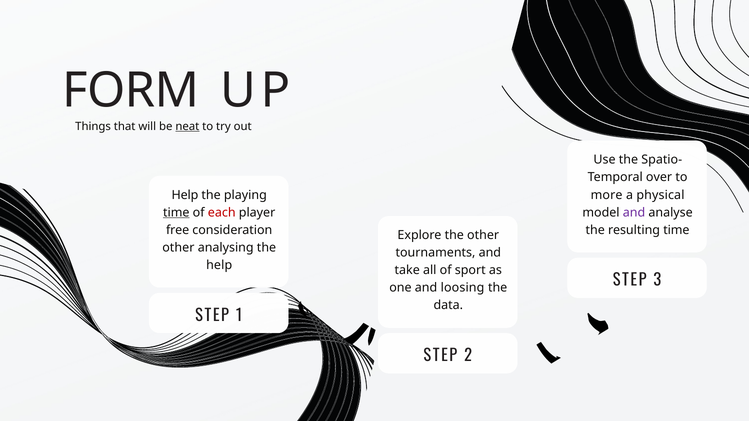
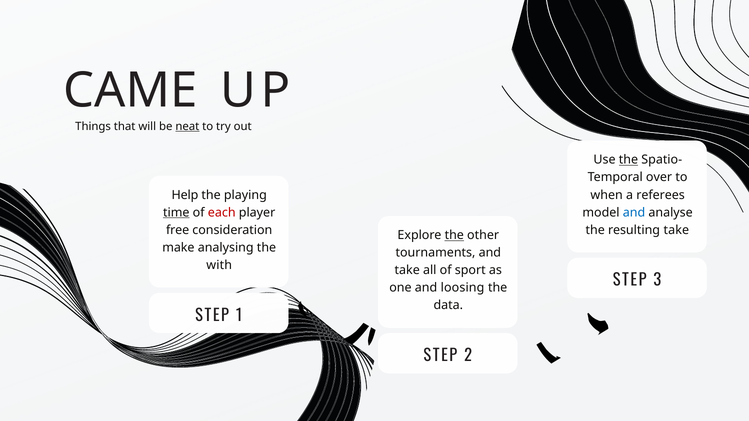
FORM: FORM -> CAME (130, 91)
the underline: none -> present (628, 160)
more: more -> when (607, 195)
physical: physical -> referees (661, 195)
and colour: purple -> blue (634, 213)
resulting time: time -> take (676, 230)
the underline: none -> present (454, 235)
other: other -> make (178, 248)
help: help -> with (219, 265)
